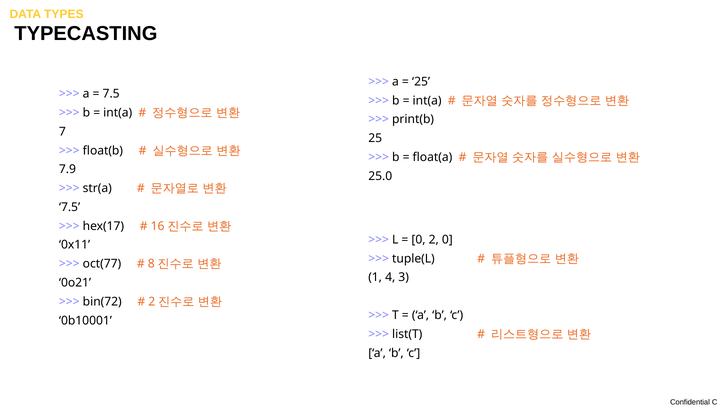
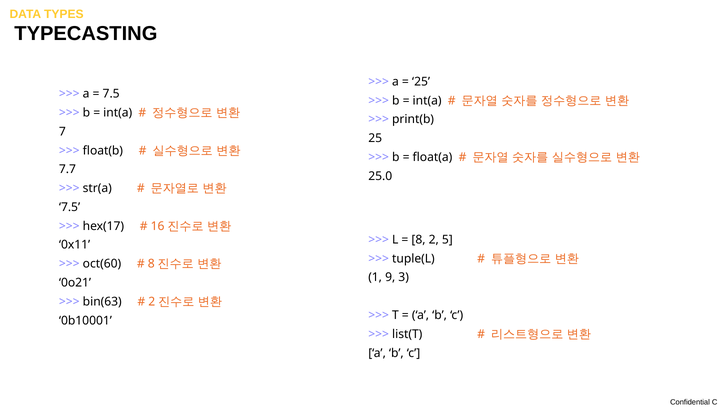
7.9: 7.9 -> 7.7 (67, 169)
0: 0 -> 8 (419, 239)
2 0: 0 -> 5 (447, 239)
oct(77: oct(77 -> oct(60 (102, 263)
4: 4 -> 9 (390, 277)
bin(72: bin(72 -> bin(63 (102, 301)
